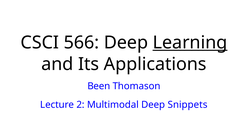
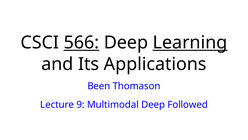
566 underline: none -> present (81, 42)
2: 2 -> 9 (80, 104)
Snippets: Snippets -> Followed (188, 104)
